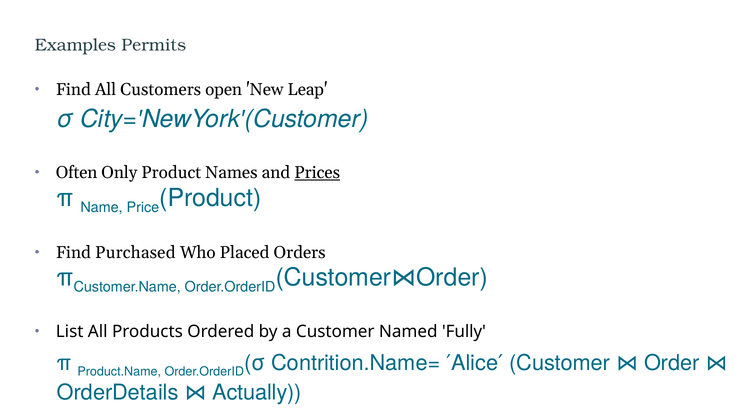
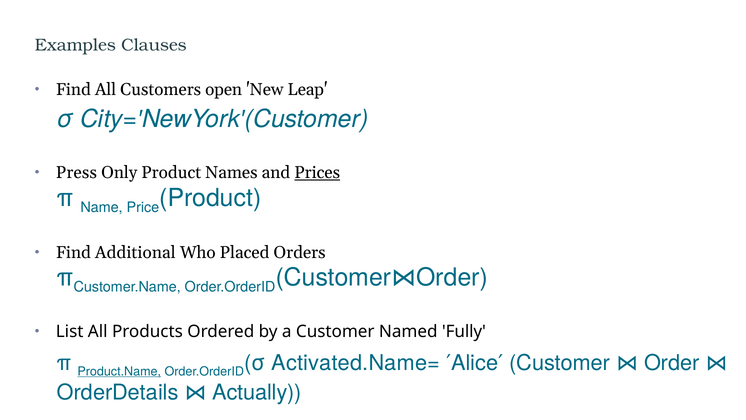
Permits: Permits -> Clauses (154, 45)
Often: Often -> Press (76, 173)
Purchased: Purchased -> Additional (135, 253)
Product.Name underline: none -> present (119, 371)
Contrition.Name=: Contrition.Name= -> Activated.Name= (356, 363)
